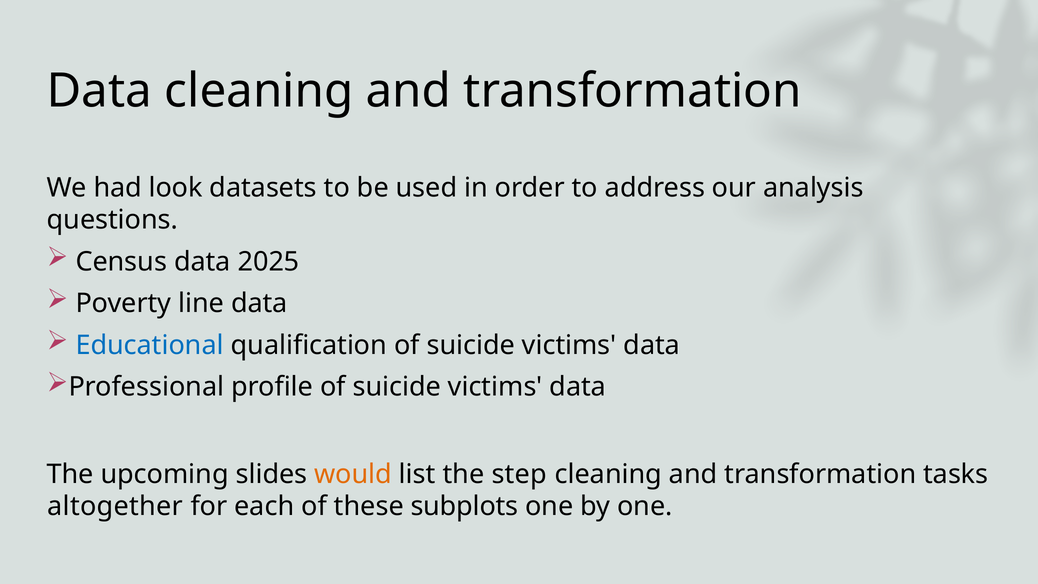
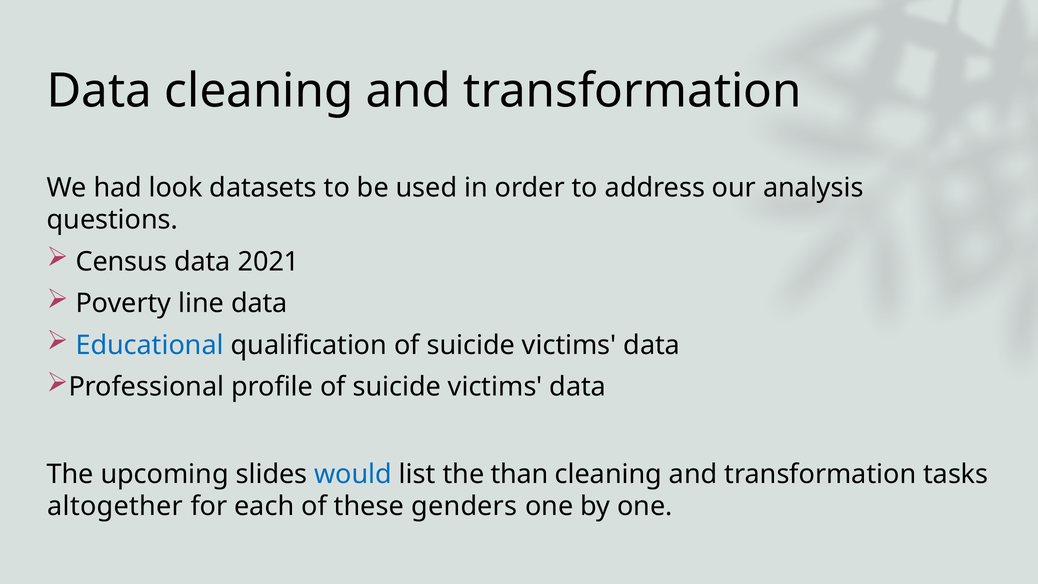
2025: 2025 -> 2021 (269, 262)
would colour: orange -> blue (353, 474)
step: step -> than (520, 474)
subplots: subplots -> genders (464, 506)
